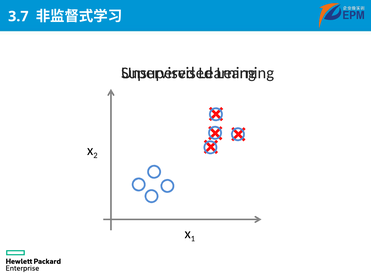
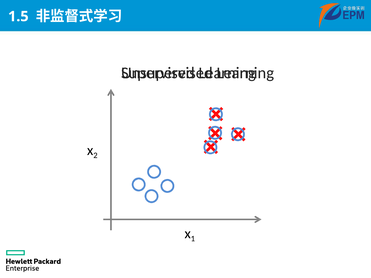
3.7: 3.7 -> 1.5 (18, 16)
